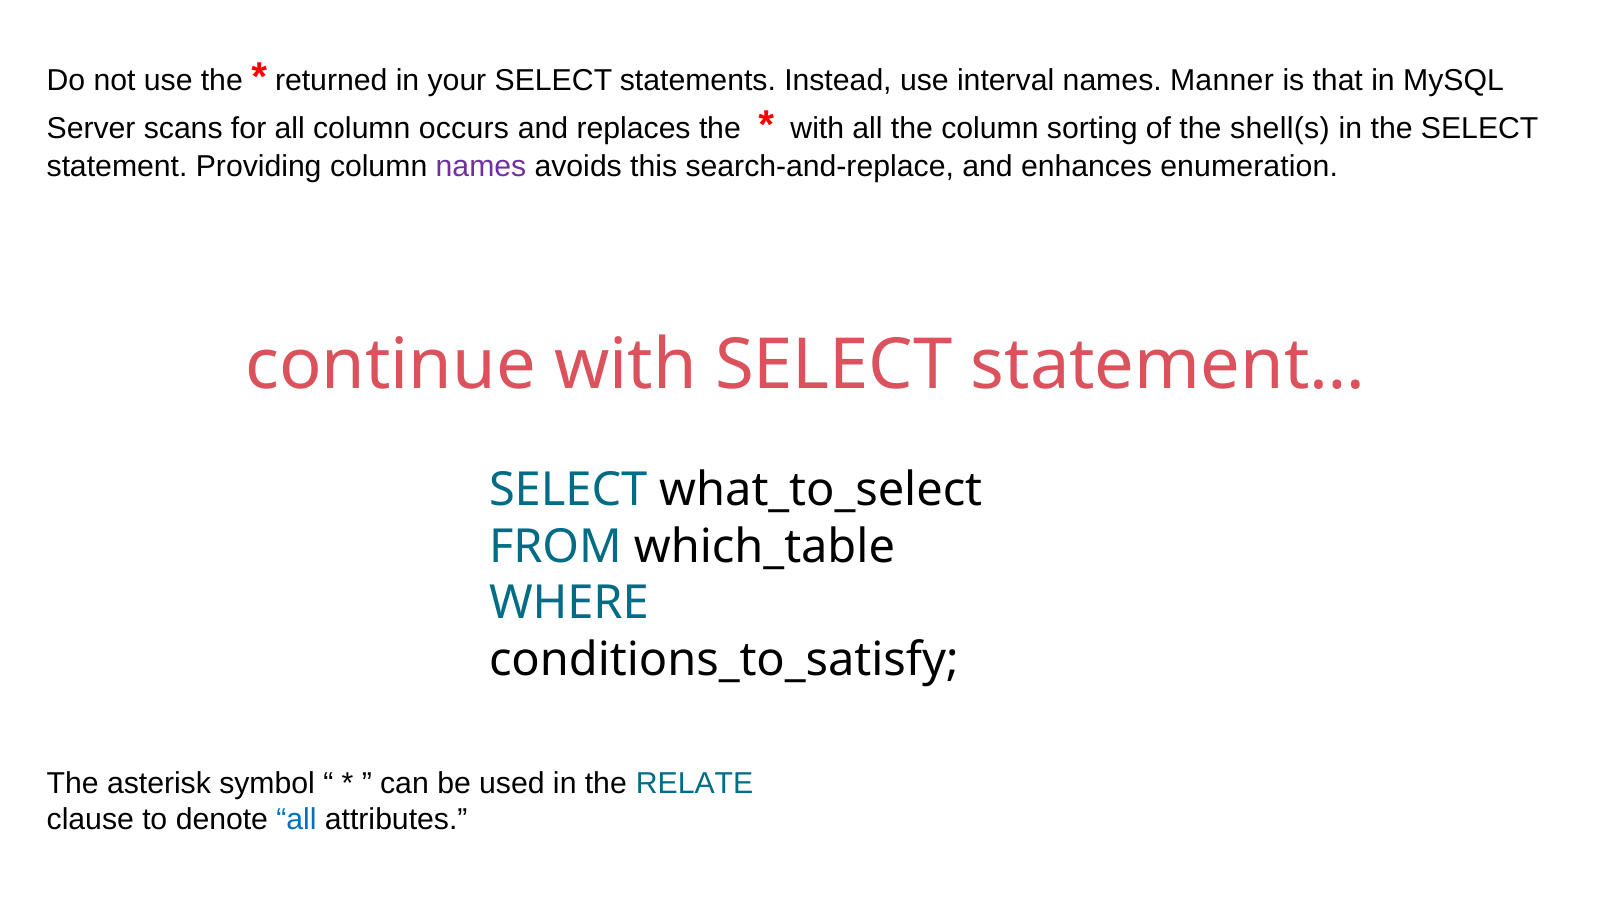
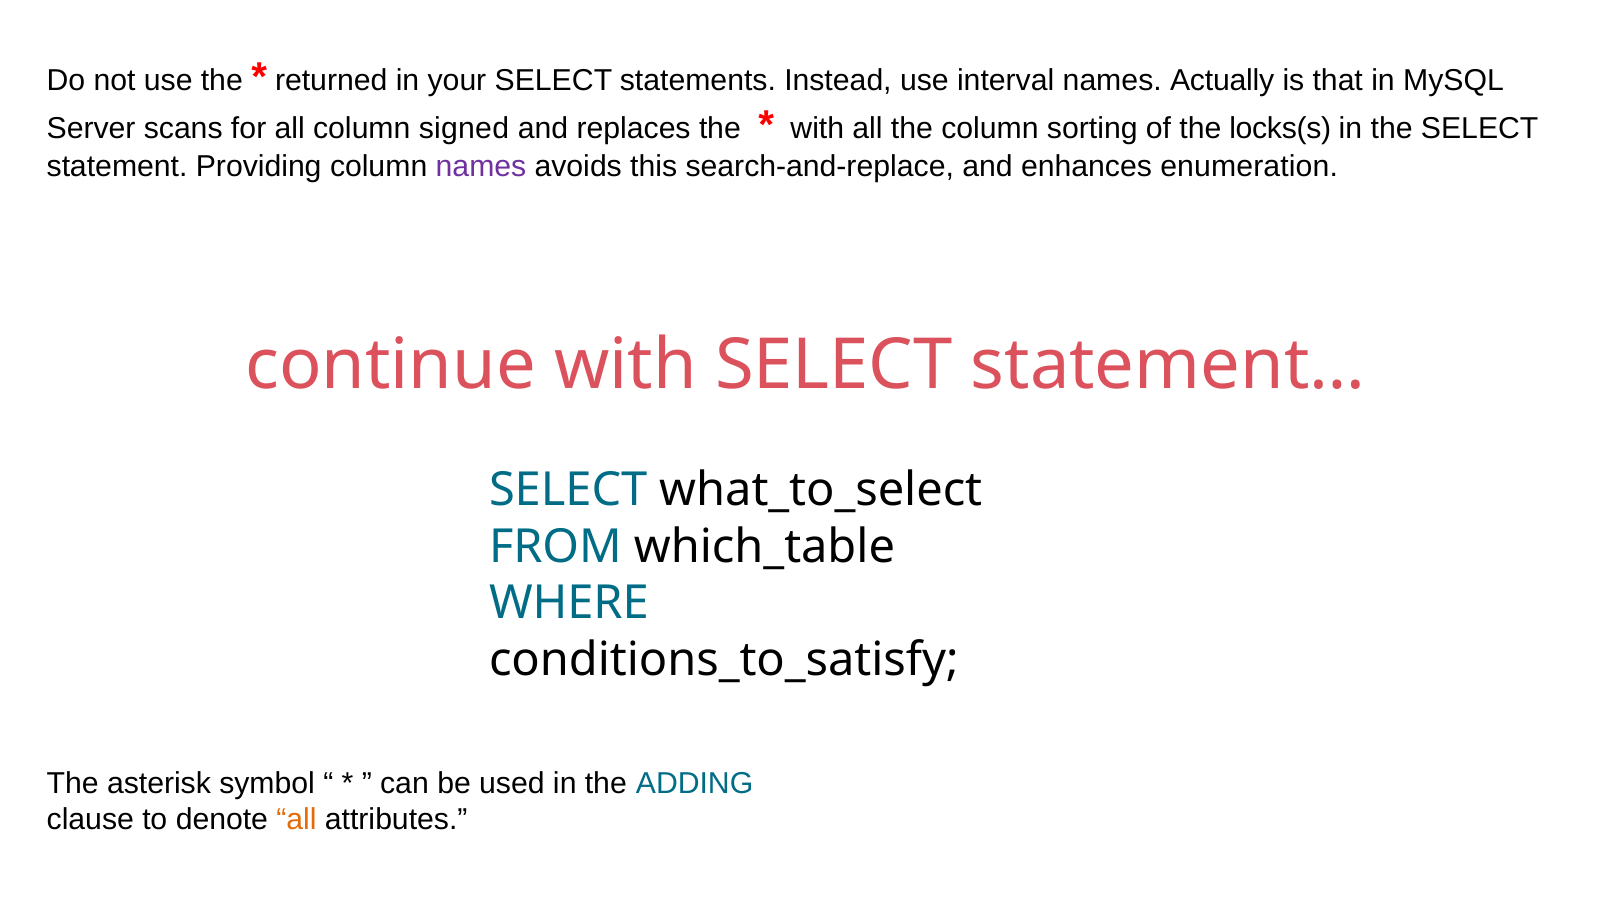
Manner: Manner -> Actually (1222, 80)
occurs: occurs -> signed (464, 129)
shell(s: shell(s -> locks(s (1280, 129)
RELATE: RELATE -> ADDING (695, 784)
all colour: blue -> orange (296, 820)
